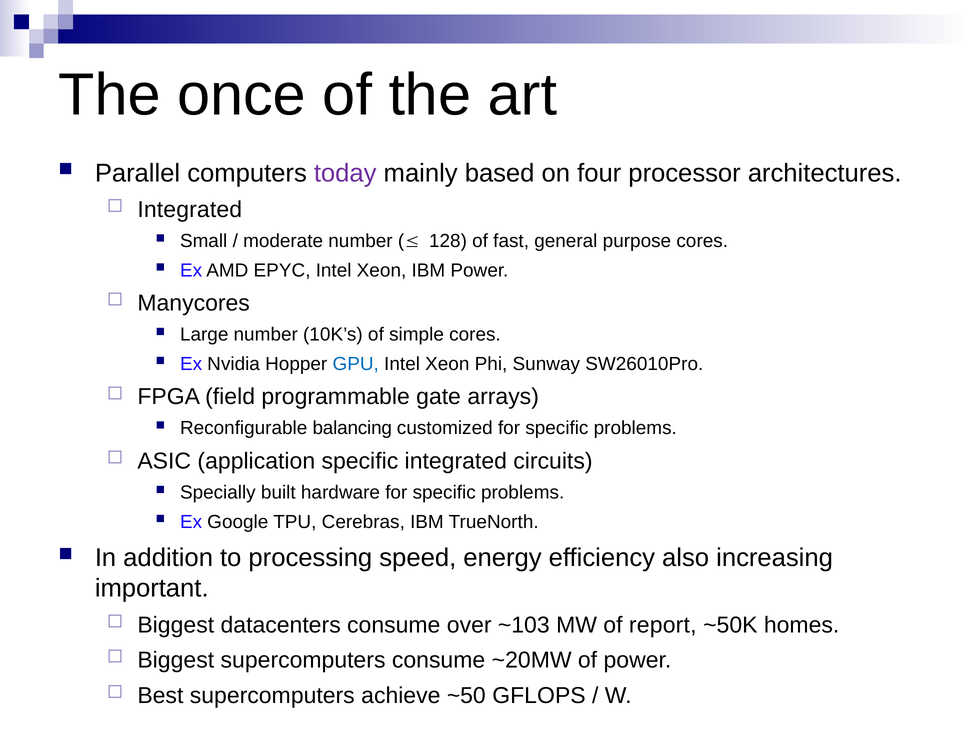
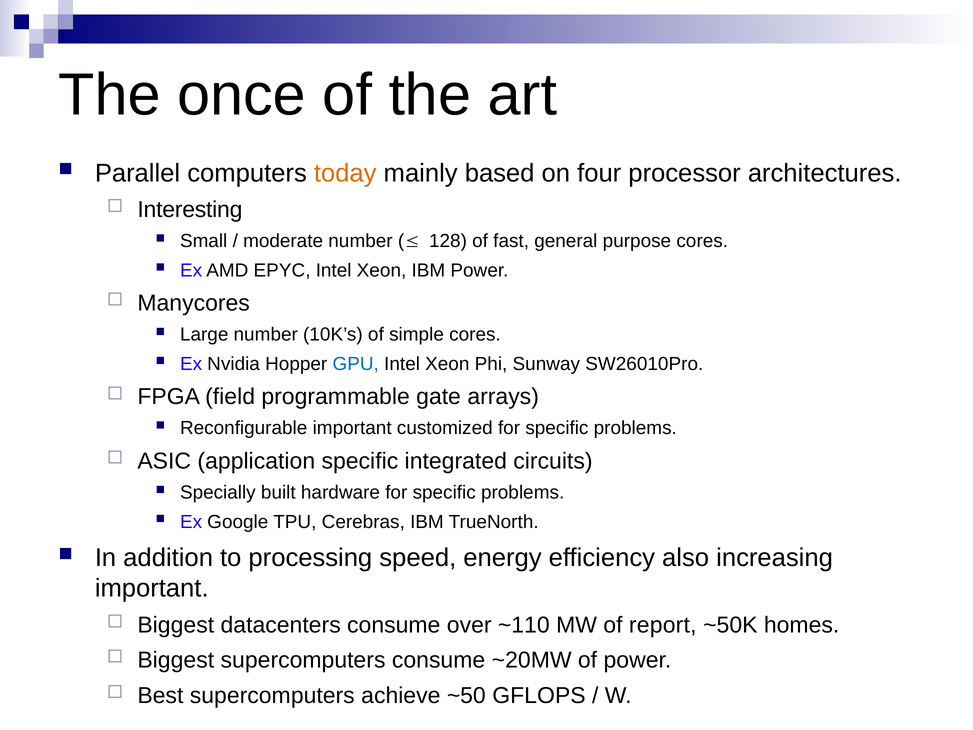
today colour: purple -> orange (345, 173)
Integrated: Integrated -> Interesting (190, 210)
Reconfigurable balancing: balancing -> important (352, 428)
~103: ~103 -> ~110 (524, 625)
